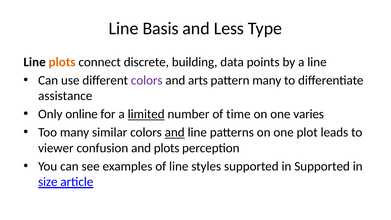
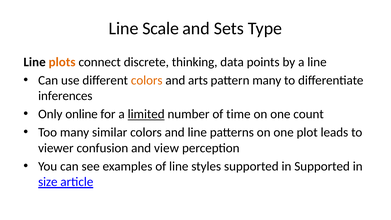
Basis: Basis -> Scale (161, 28)
Less: Less -> Sets (229, 28)
building: building -> thinking (195, 62)
colors colour: purple -> orange (147, 80)
assistance: assistance -> inferences (65, 96)
varies: varies -> count (309, 114)
and underline: present -> none (175, 132)
and plots: plots -> view (167, 148)
